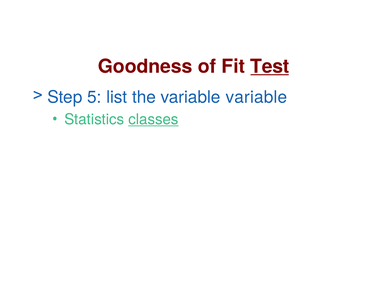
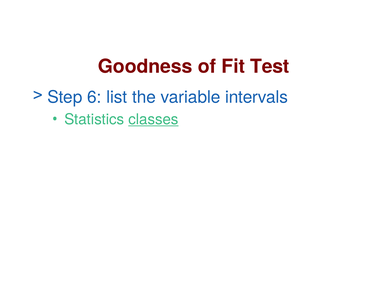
Test underline: present -> none (270, 66)
5: 5 -> 6 (94, 97)
variable variable: variable -> intervals (257, 97)
